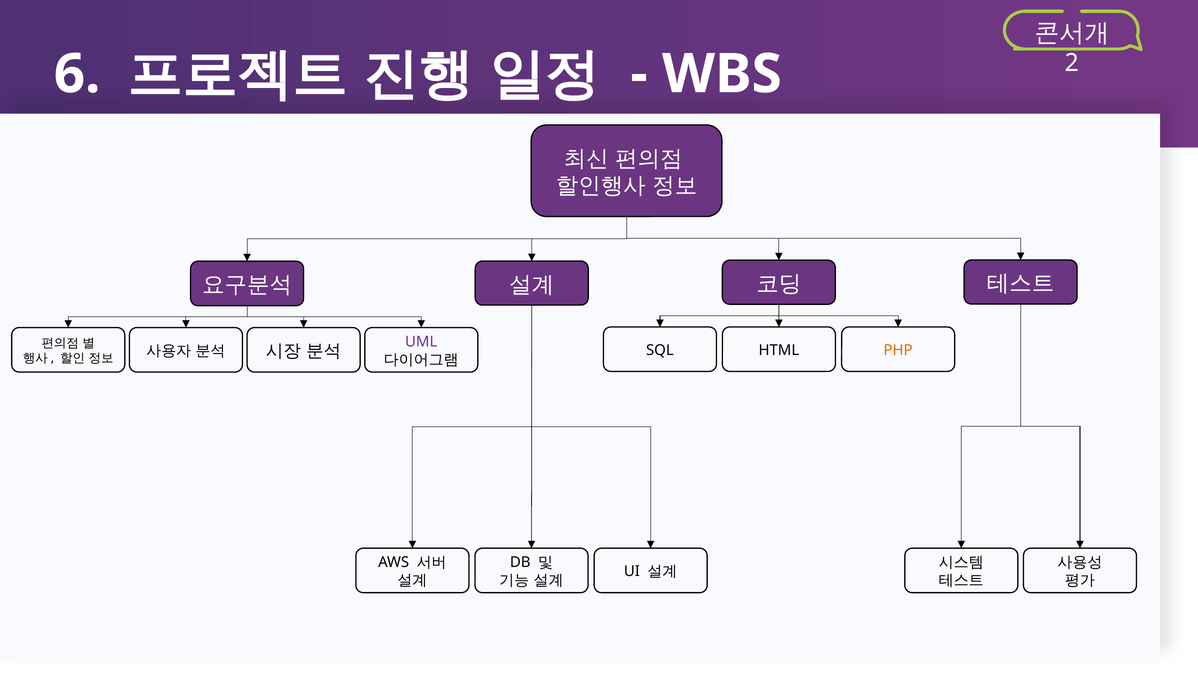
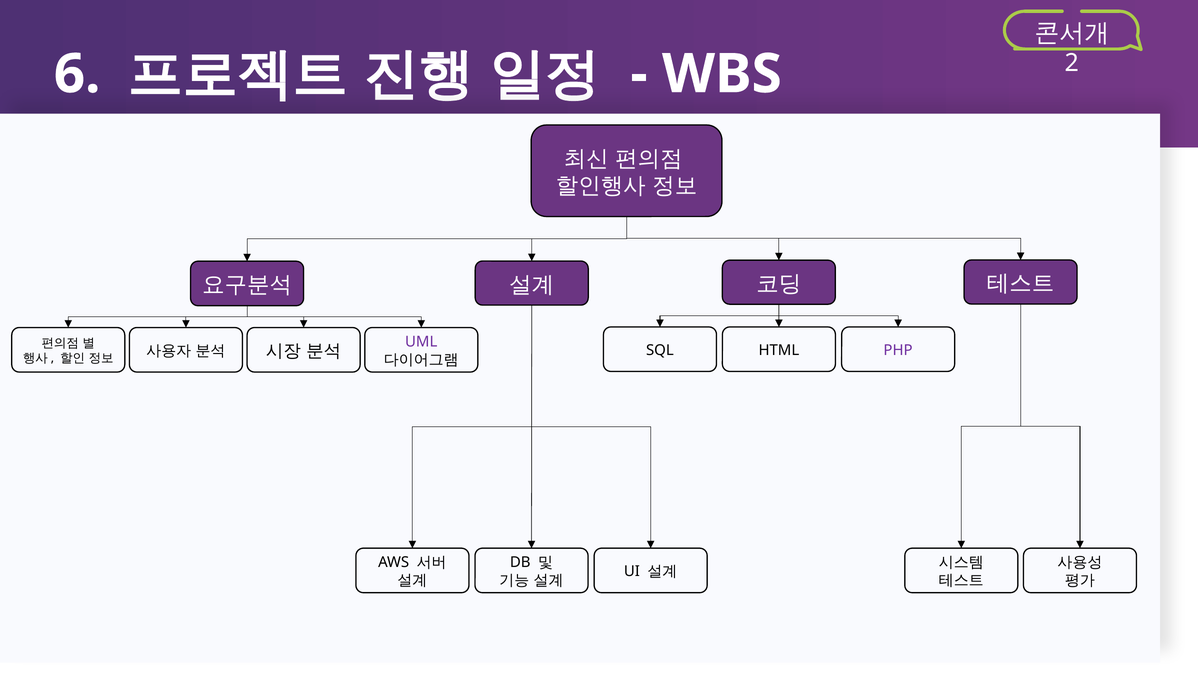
PHP colour: orange -> purple (898, 350)
